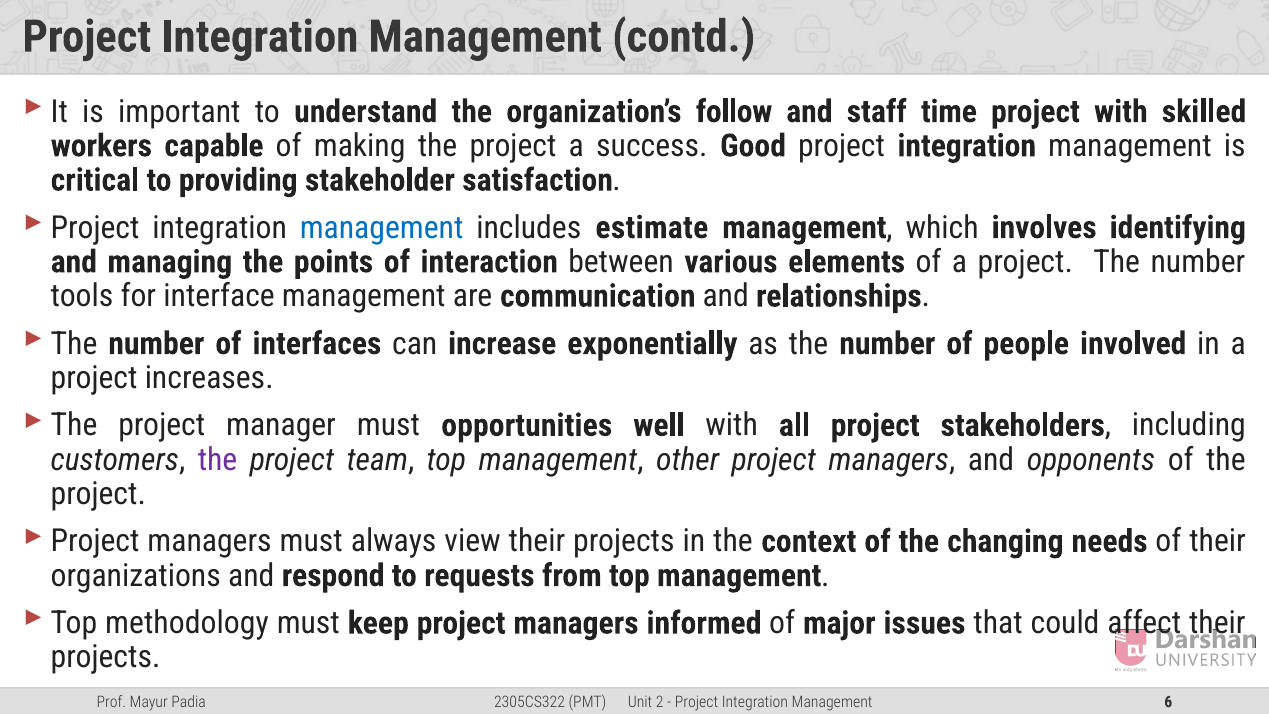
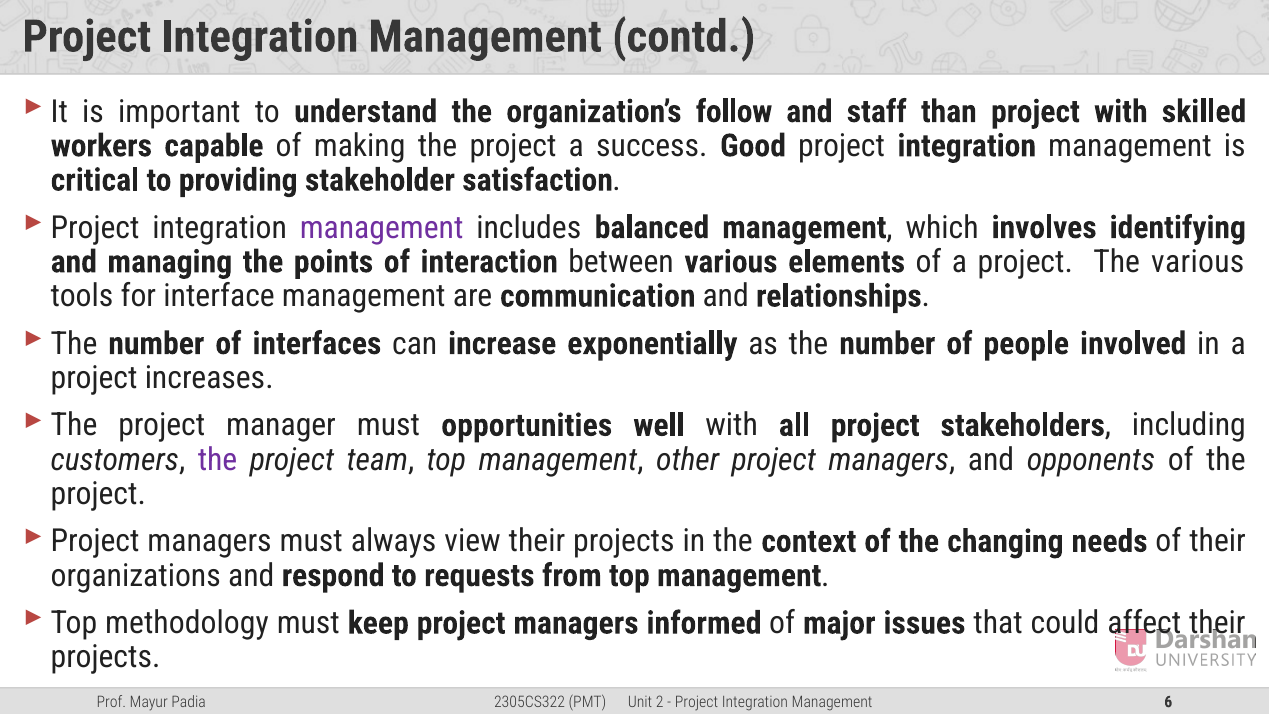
time: time -> than (949, 112)
management colour: blue -> purple (382, 228)
estimate: estimate -> balanced (652, 228)
project The number: number -> various (1198, 262)
